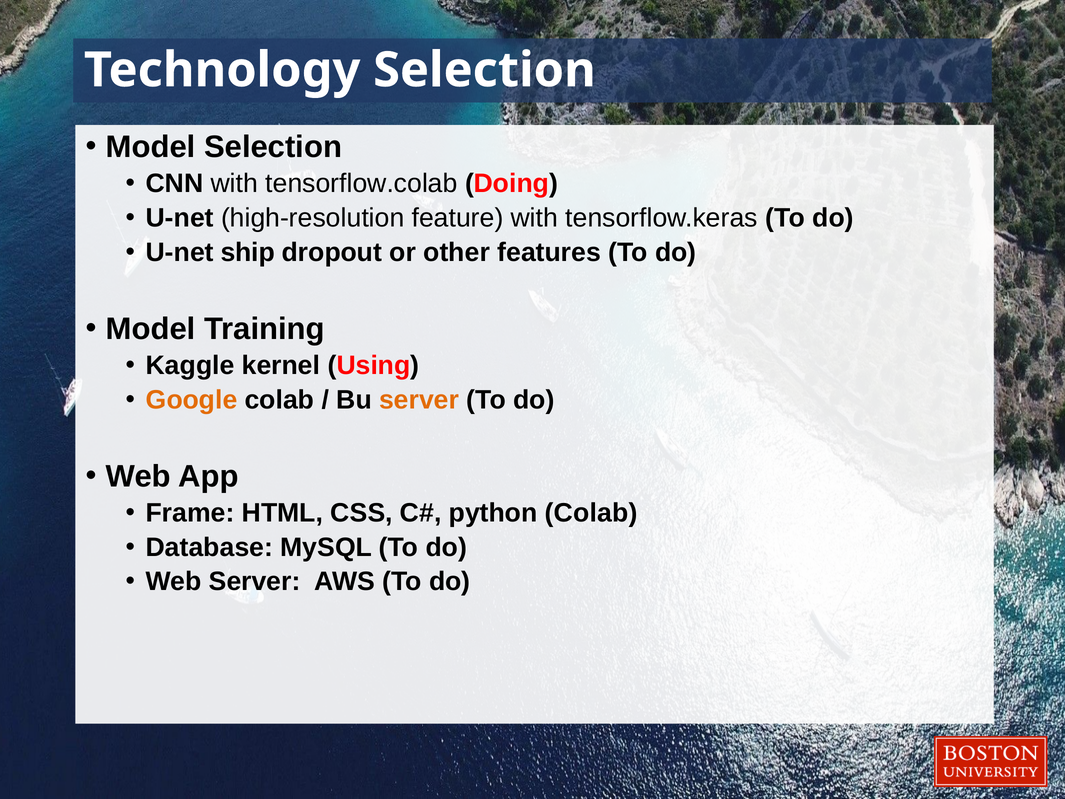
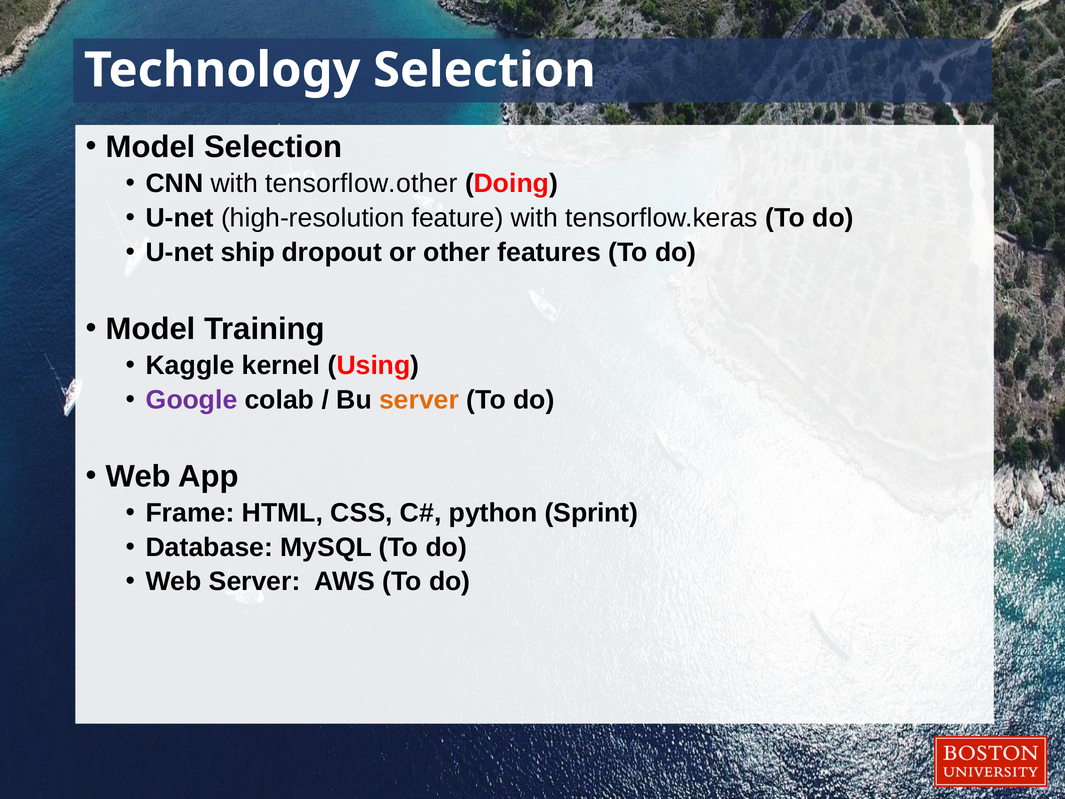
tensorflow.colab: tensorflow.colab -> tensorflow.other (361, 184)
Google colour: orange -> purple (192, 400)
python Colab: Colab -> Sprint (591, 513)
